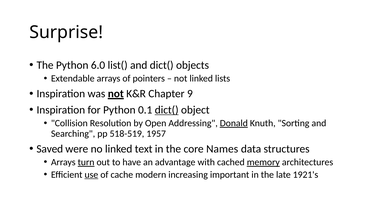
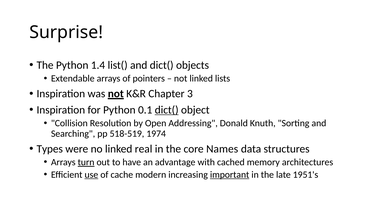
6.0: 6.0 -> 1.4 (98, 65)
9: 9 -> 3 (190, 94)
Donald underline: present -> none (234, 123)
1957: 1957 -> 1974 (156, 133)
Saved: Saved -> Types (50, 149)
text: text -> real (144, 149)
memory underline: present -> none (263, 162)
important underline: none -> present (230, 174)
1921's: 1921's -> 1951's (306, 174)
